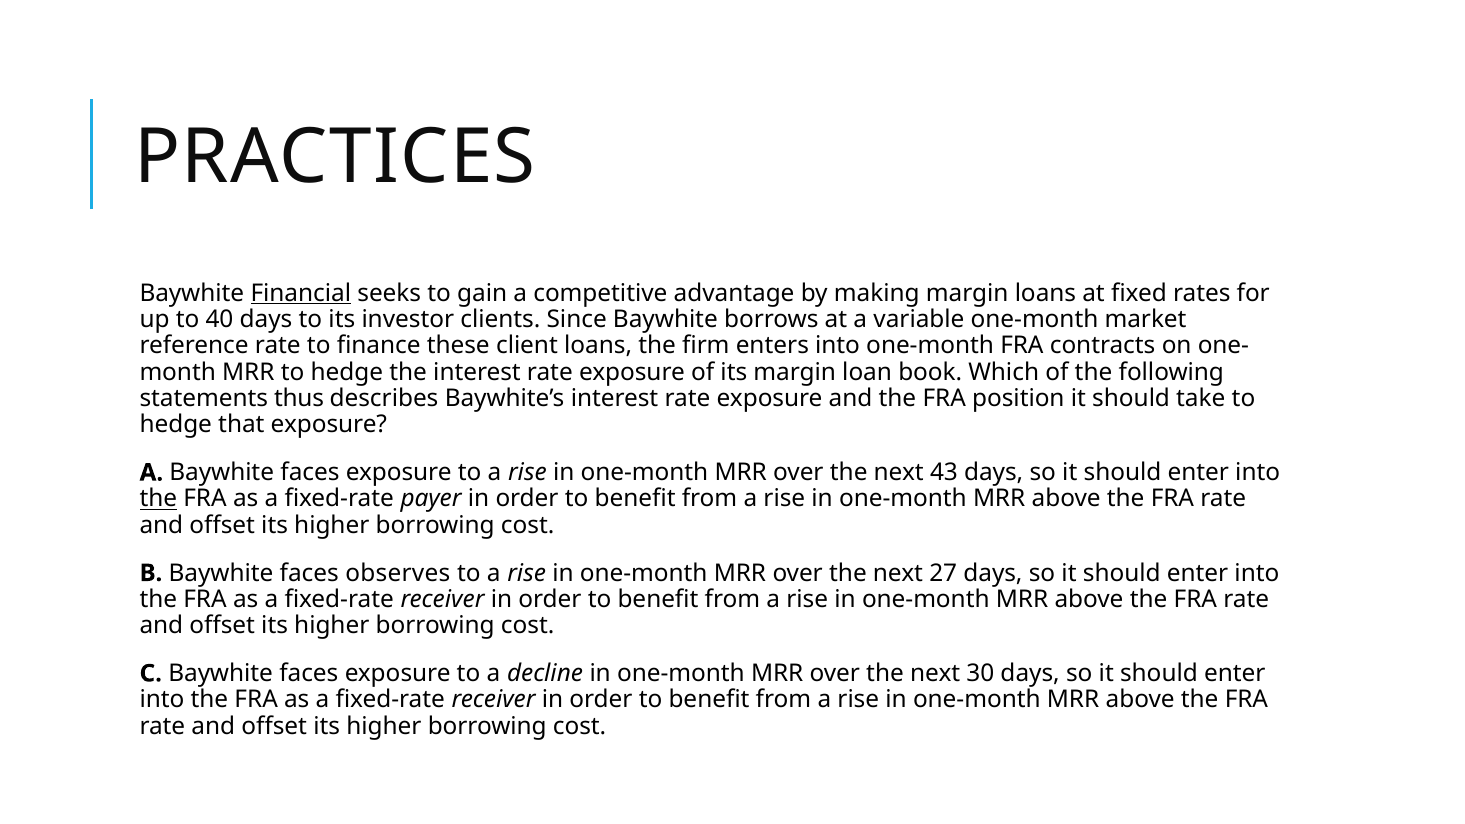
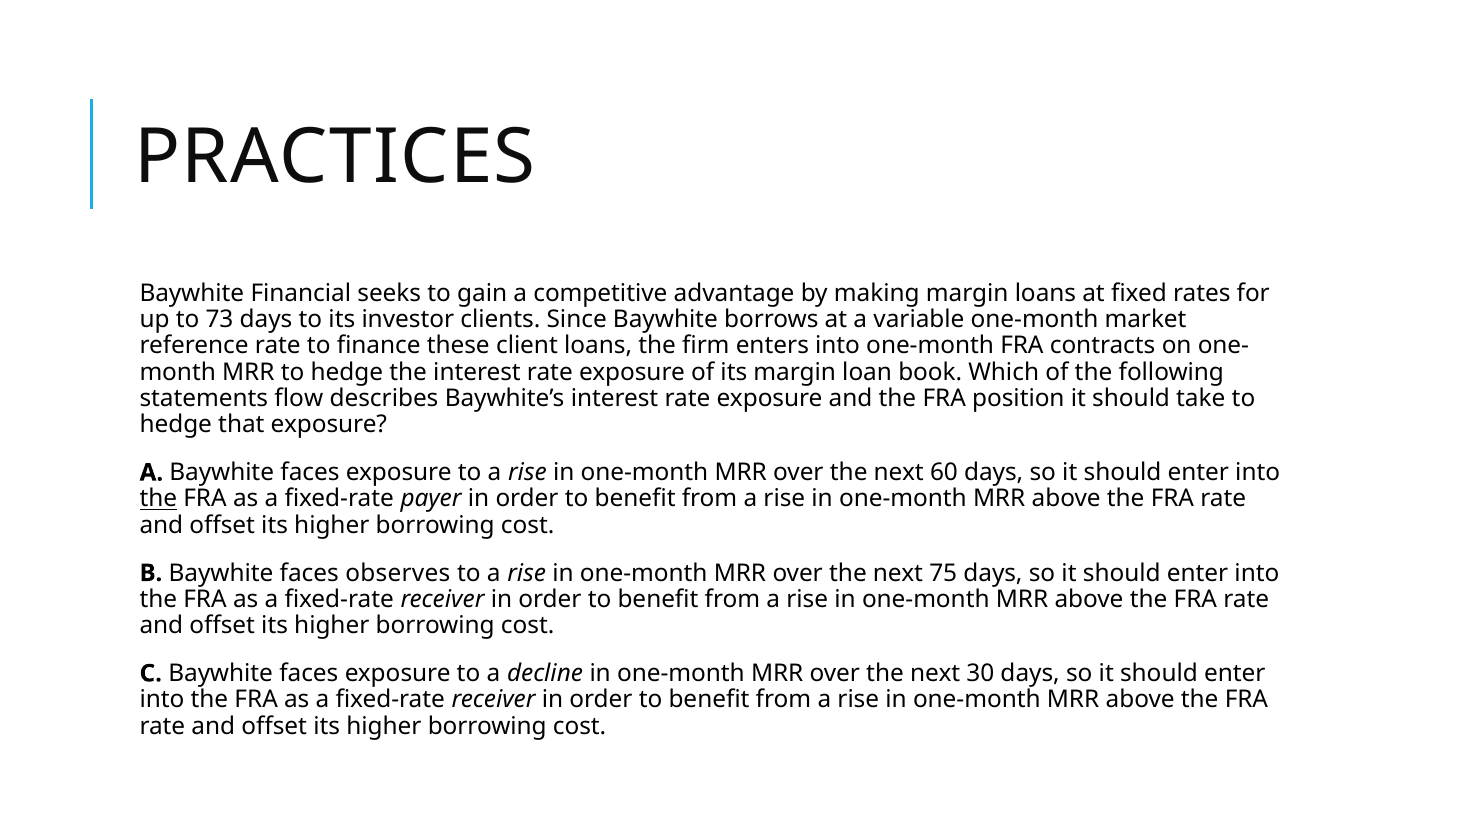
Financial underline: present -> none (301, 293)
40: 40 -> 73 (220, 320)
thus: thus -> flow (299, 399)
43: 43 -> 60 (944, 473)
27: 27 -> 75 (943, 573)
